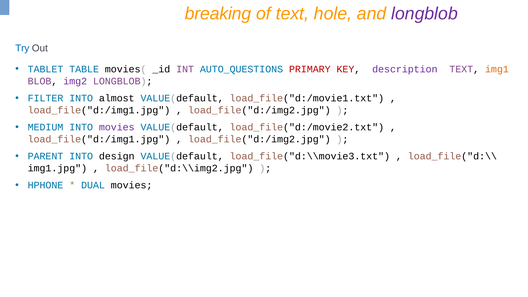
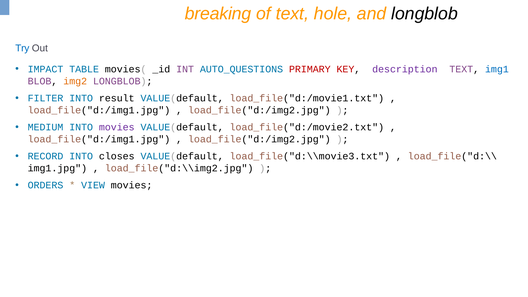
longblob colour: purple -> black (425, 14)
TABLET: TABLET -> IMPACT (45, 69)
img1 colour: orange -> blue (497, 69)
img2 colour: purple -> orange (75, 81)
almost: almost -> result (117, 98)
PARENT: PARENT -> RECORD (45, 156)
design: design -> closes (117, 156)
HPHONE: HPHONE -> ORDERS (45, 185)
DUAL: DUAL -> VIEW (93, 185)
